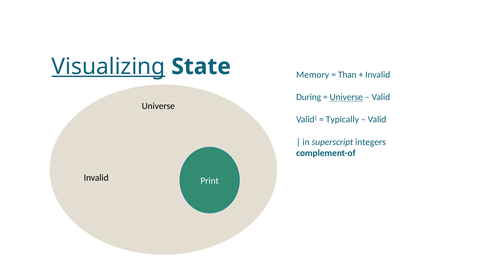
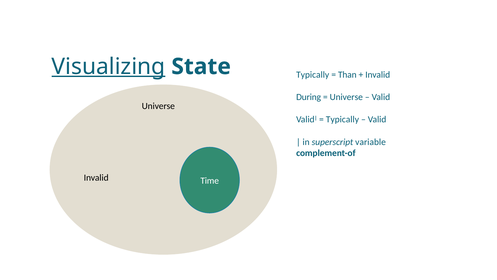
Memory: Memory -> Typically (313, 75)
Universe underline: present -> none (346, 97)
integers: integers -> variable (371, 142)
Print: Print -> Time (210, 180)
